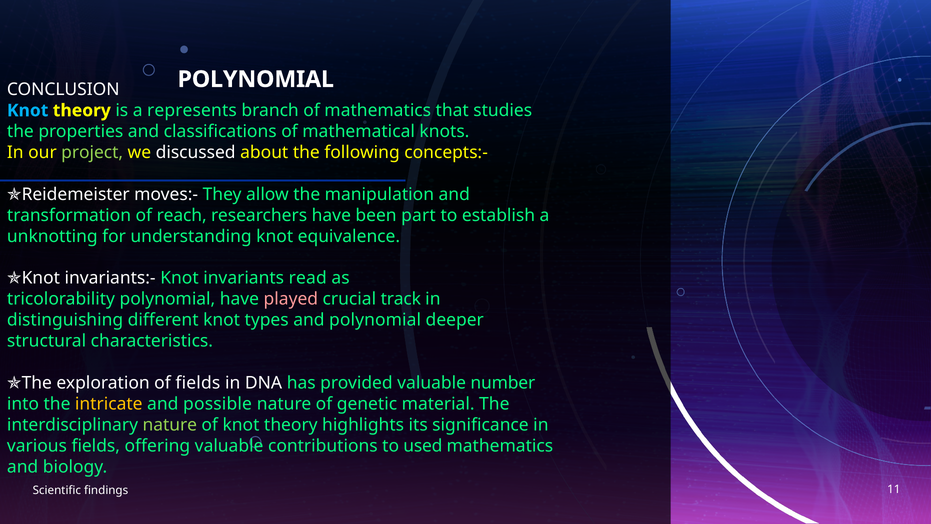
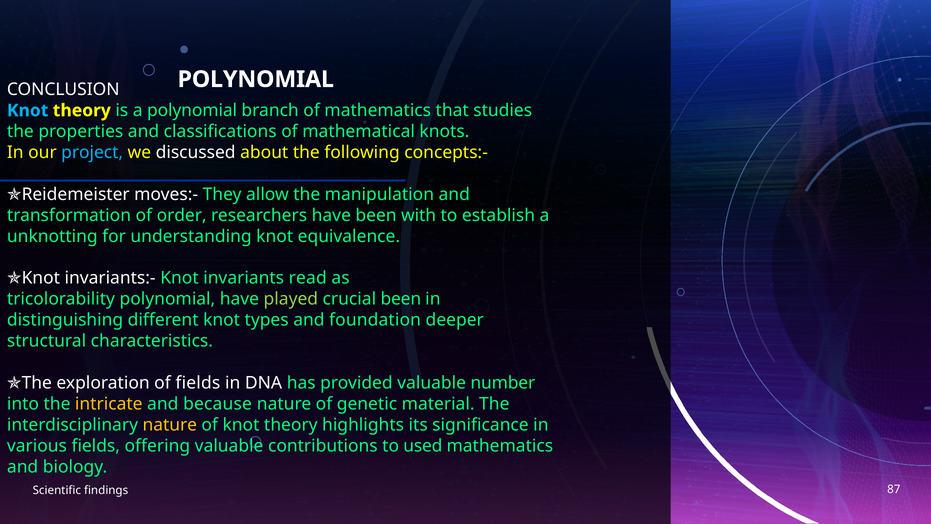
a represents: represents -> polynomial (192, 110)
project colour: light green -> light blue (92, 152)
reach: reach -> order (182, 215)
part: part -> with (419, 215)
played colour: pink -> light green (291, 299)
crucial track: track -> been (401, 299)
and polynomial: polynomial -> foundation (375, 320)
possible: possible -> because (218, 404)
nature colour: light green -> yellow (170, 425)
11: 11 -> 87 (894, 489)
